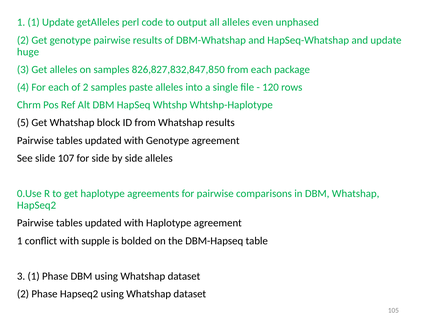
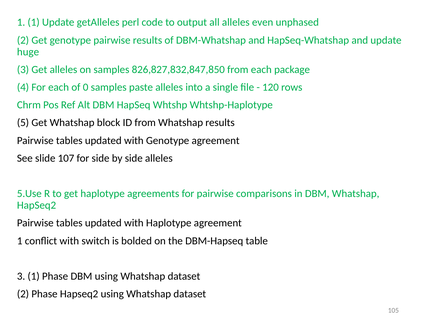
of 2: 2 -> 0 (86, 87)
0.Use: 0.Use -> 5.Use (29, 193)
supple: supple -> switch (96, 241)
